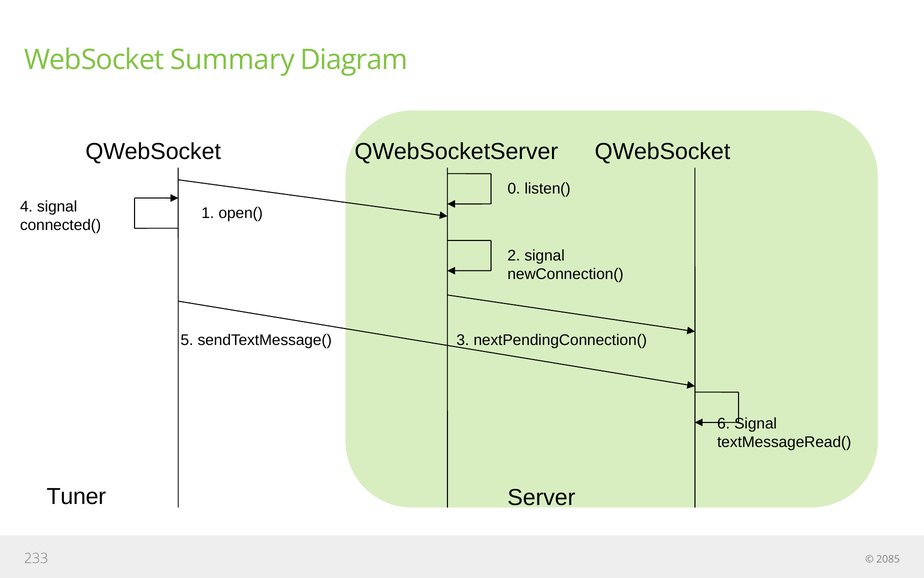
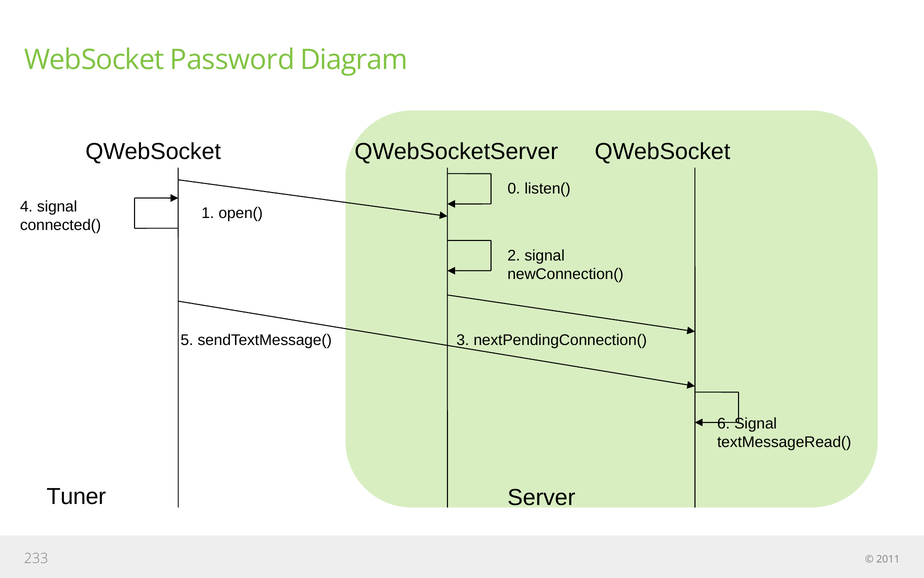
Summary: Summary -> Password (232, 60)
2085: 2085 -> 2011 (888, 559)
